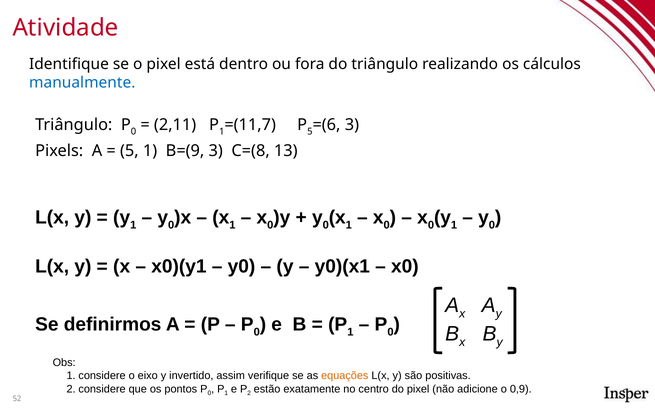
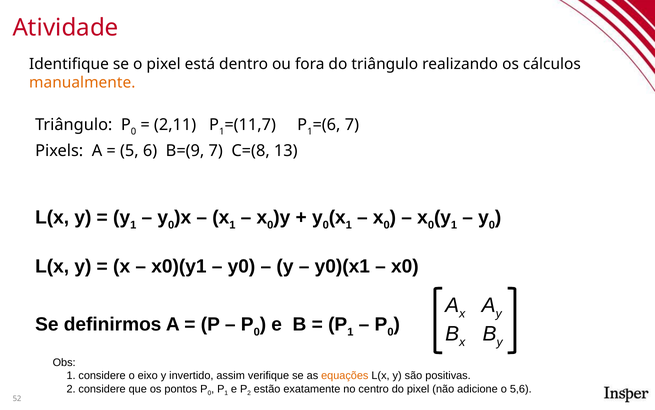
manualmente colour: blue -> orange (82, 82)
5: 5 -> 1 (310, 131)
3: 3 -> 7 (352, 125)
5 1: 1 -> 6 (150, 151)
B=(9 3: 3 -> 7 (216, 151)
0,9: 0,9 -> 5,6 (521, 388)
